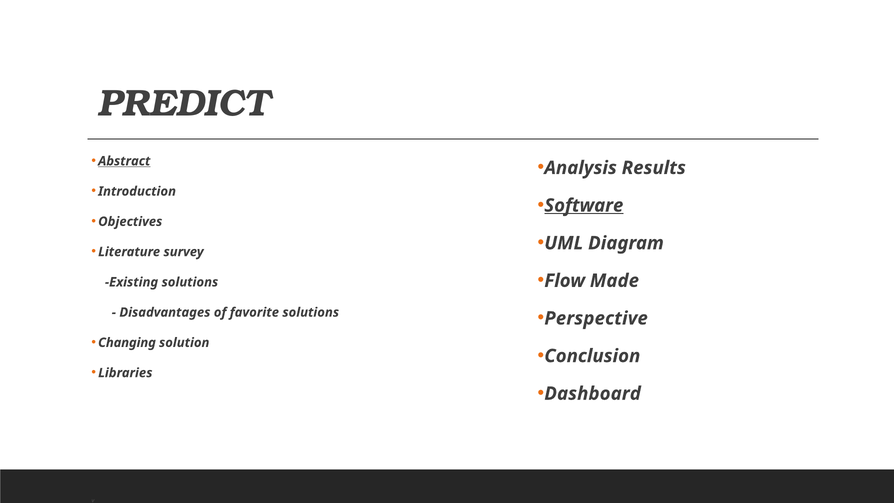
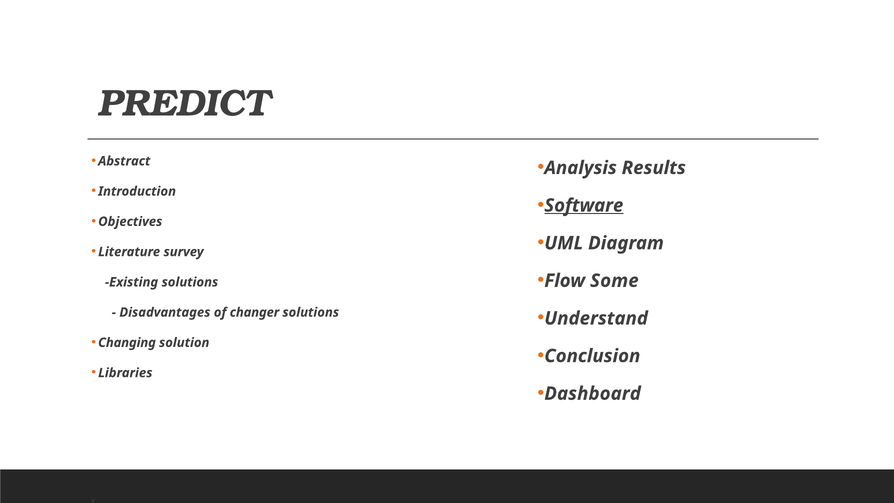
Abstract underline: present -> none (124, 161)
Made: Made -> Some (614, 281)
Perspective: Perspective -> Understand (596, 318)
favorite: favorite -> changer (254, 312)
